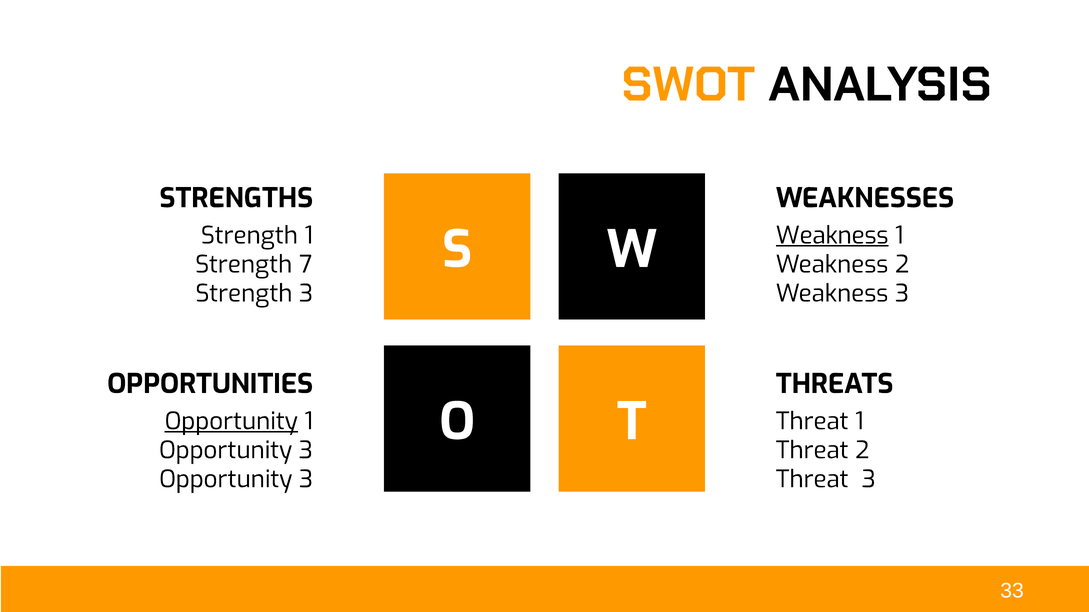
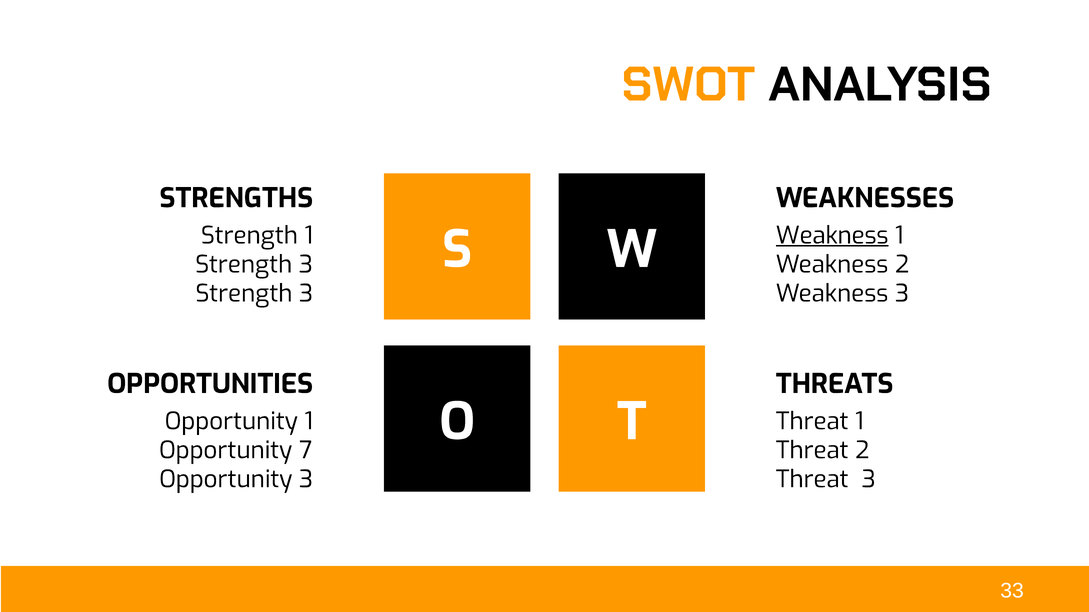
7: 7 -> 3 (306, 265)
Opportunity underline: present -> none (231, 422)
3: 3 -> 7 (306, 451)
